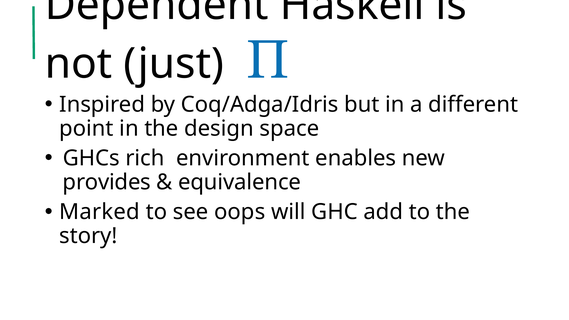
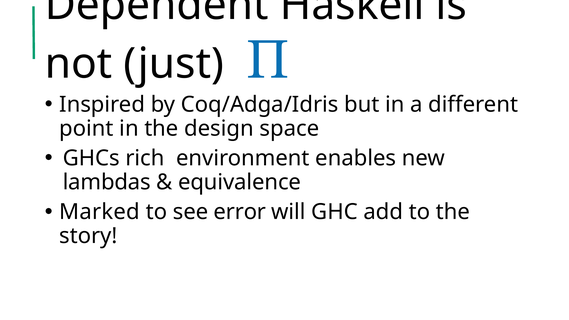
provides: provides -> lambdas (107, 182)
oops: oops -> error (240, 212)
